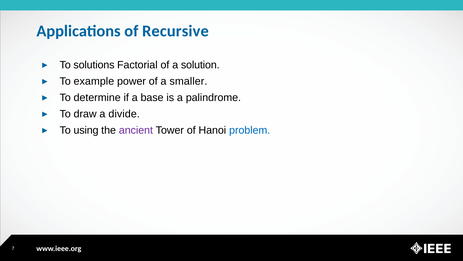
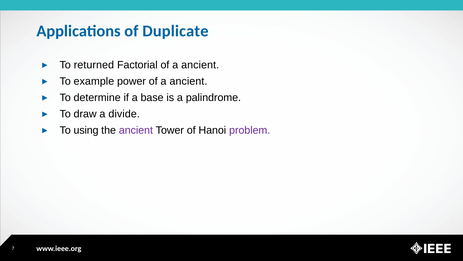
Recursive: Recursive -> Duplicate (175, 31)
solutions: solutions -> returned (94, 65)
Factorial of a solution: solution -> ancient (200, 65)
power of a smaller: smaller -> ancient (188, 81)
problem colour: blue -> purple (250, 130)
